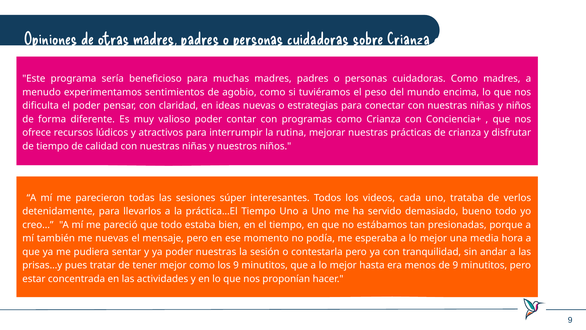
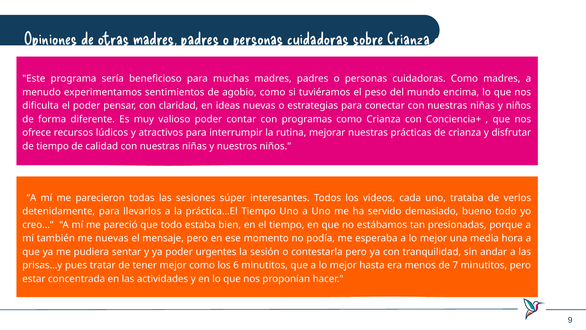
poder nuestras: nuestras -> urgentes (216, 252)
los 9: 9 -> 6 (236, 265)
de 9: 9 -> 7 (455, 265)
